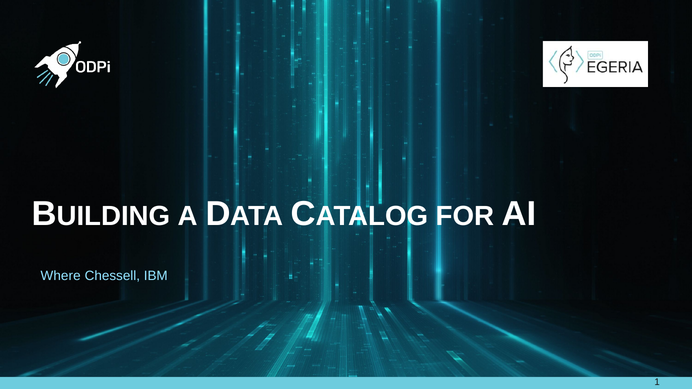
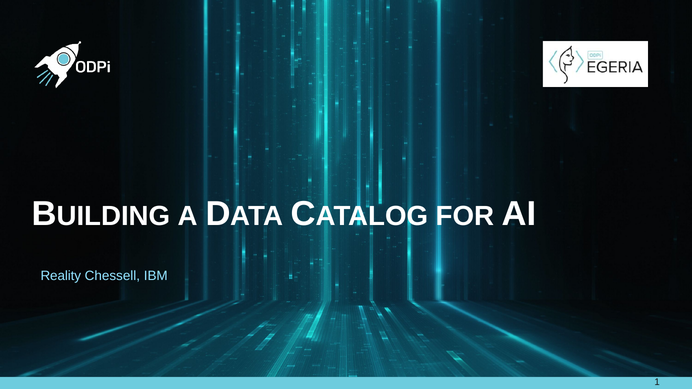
Where: Where -> Reality (61, 276)
